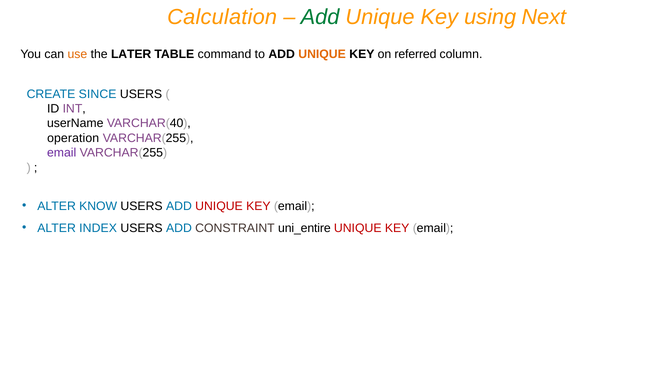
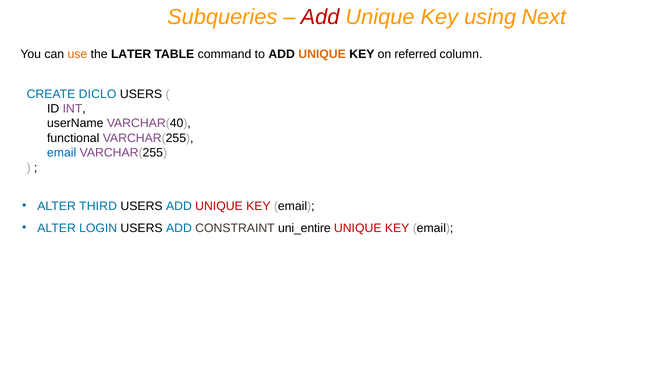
Calculation: Calculation -> Subqueries (222, 17)
Add colour: green -> red (320, 17)
SINCE: SINCE -> DICLO (98, 94)
operation: operation -> functional (73, 138)
email colour: purple -> blue (62, 153)
KNOW: KNOW -> THIRD (98, 206)
INDEX: INDEX -> LOGIN (98, 228)
